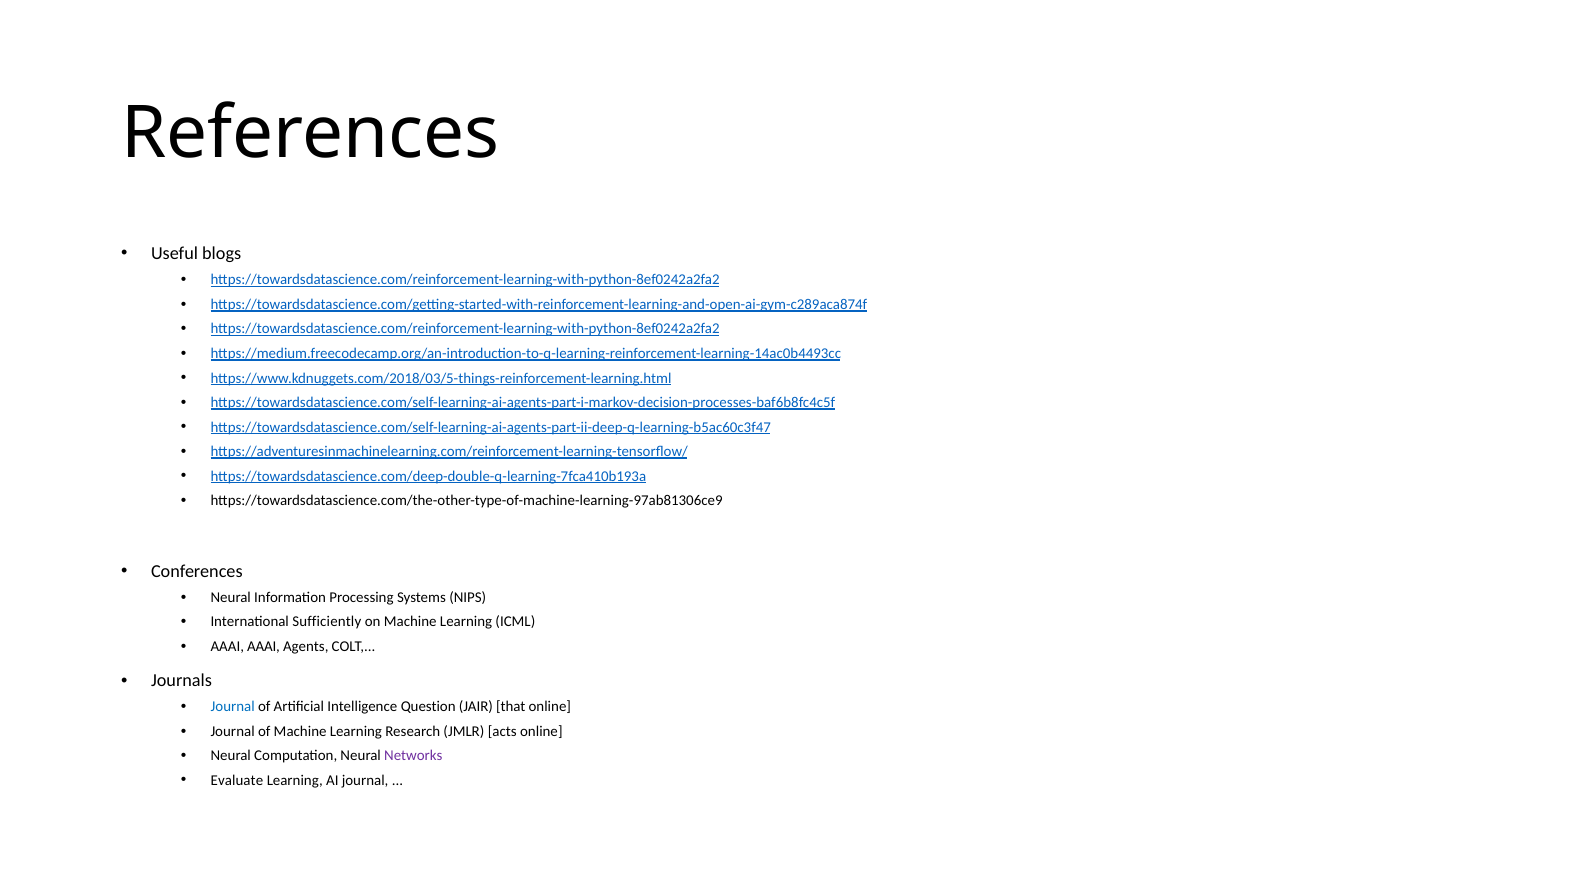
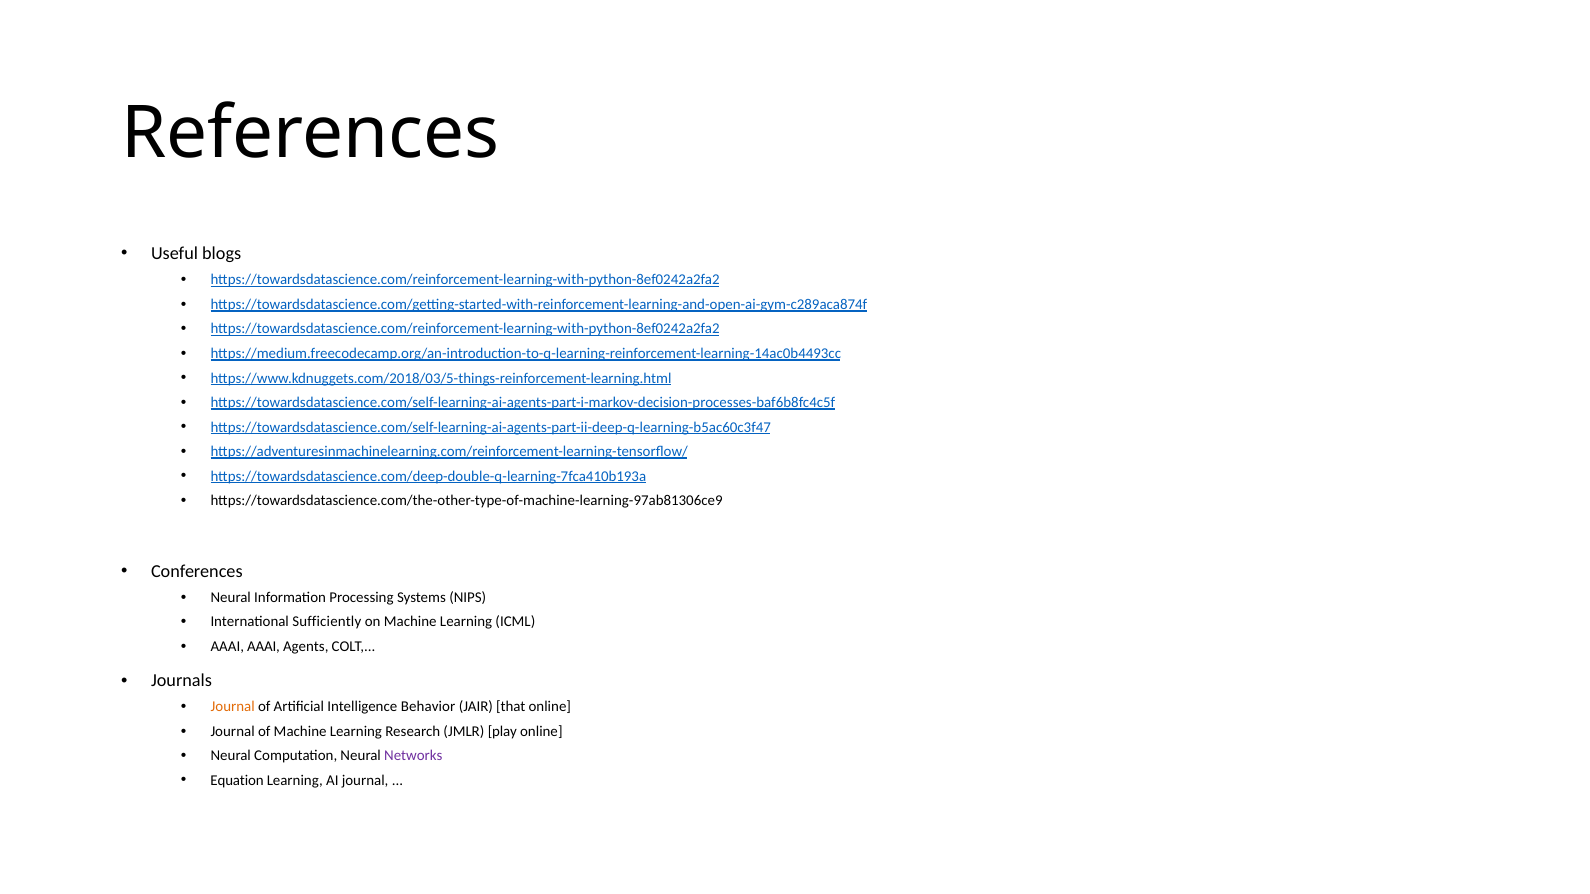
Journal colour: blue -> orange (233, 707)
Question: Question -> Behavior (428, 707)
acts: acts -> play (502, 732)
Evaluate: Evaluate -> Equation (237, 781)
